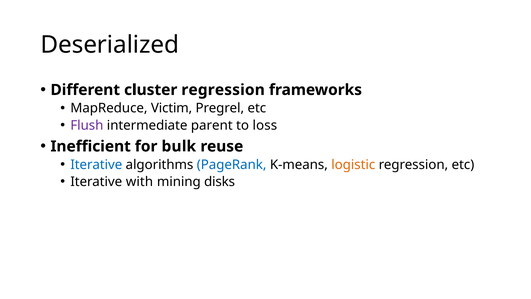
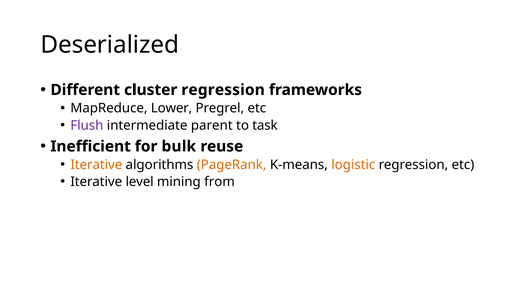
Victim: Victim -> Lower (172, 108)
loss: loss -> task (265, 125)
Iterative colour: blue -> orange (96, 165)
PageRank colour: blue -> orange (232, 165)
with: with -> level (140, 182)
disks: disks -> from (219, 182)
